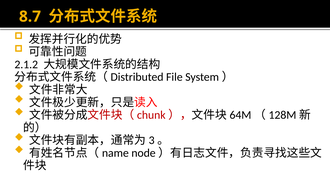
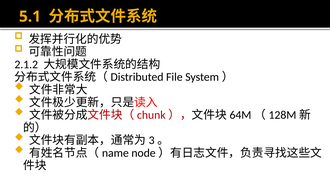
8.7: 8.7 -> 5.1 (30, 17)
